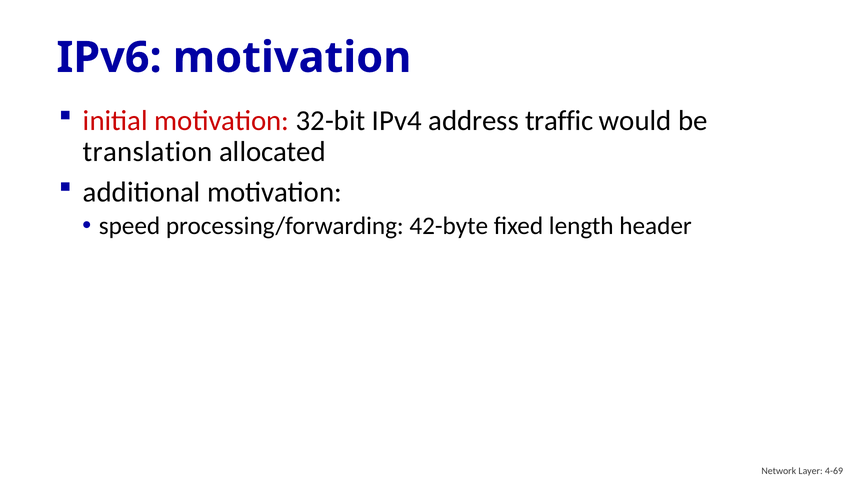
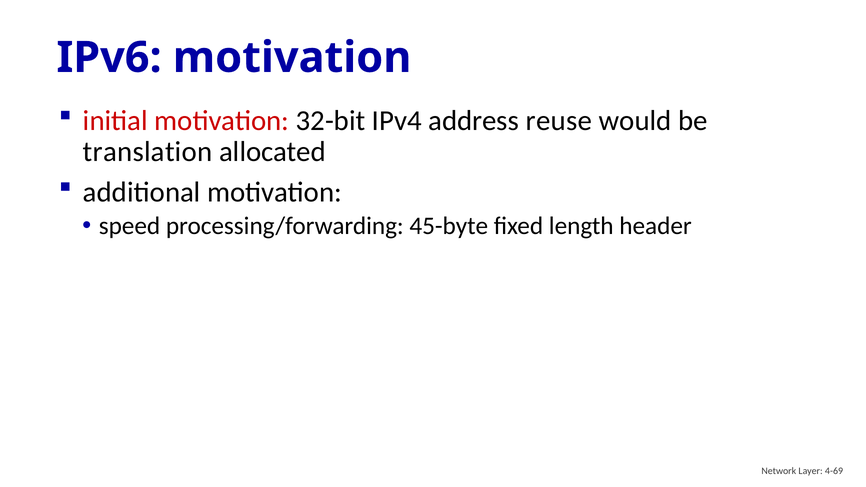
traffic: traffic -> reuse (559, 121)
42-byte: 42-byte -> 45-byte (449, 226)
